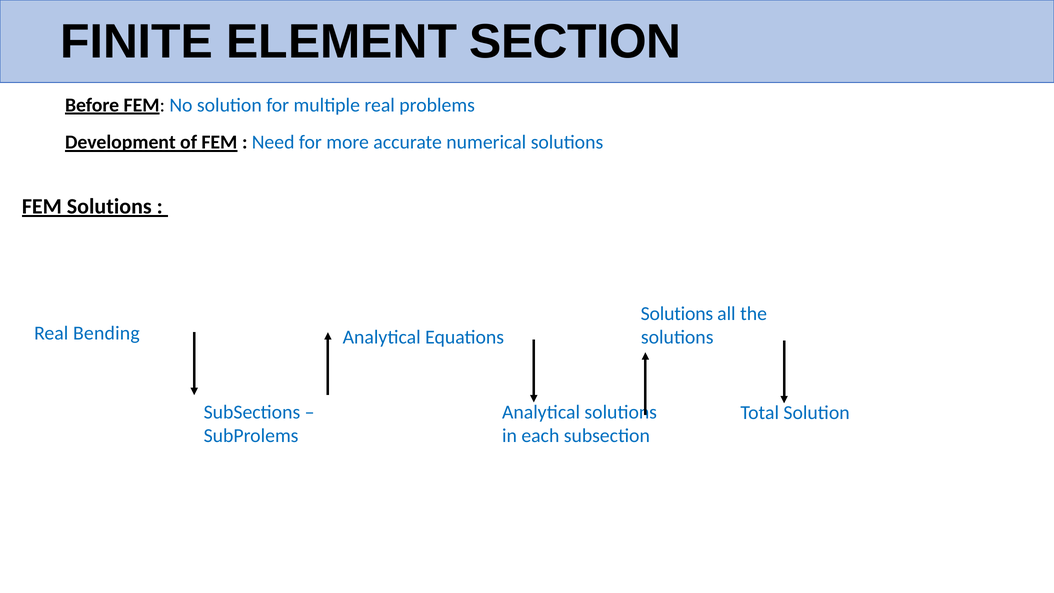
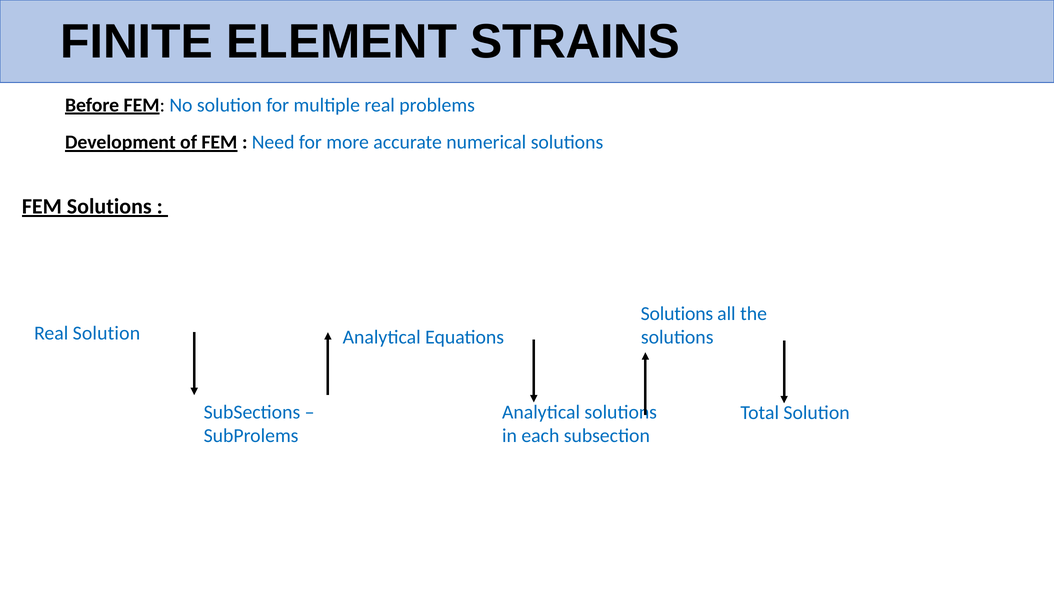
SECTION: SECTION -> STRAINS (575, 42)
Real Bending: Bending -> Solution (106, 333)
